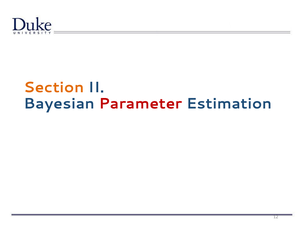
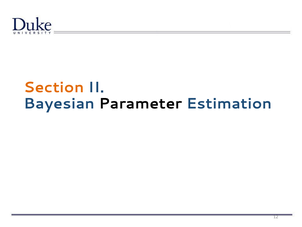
Parameter colour: red -> black (141, 103)
